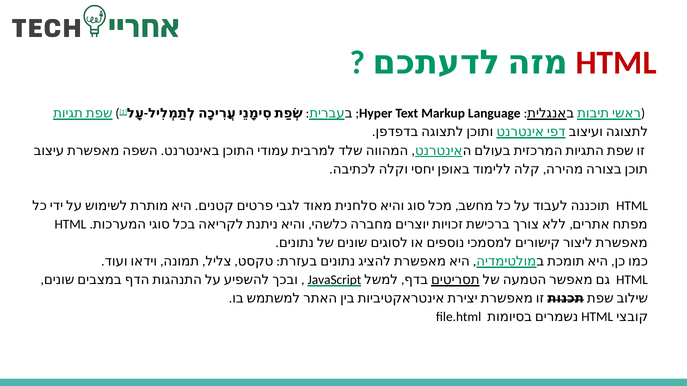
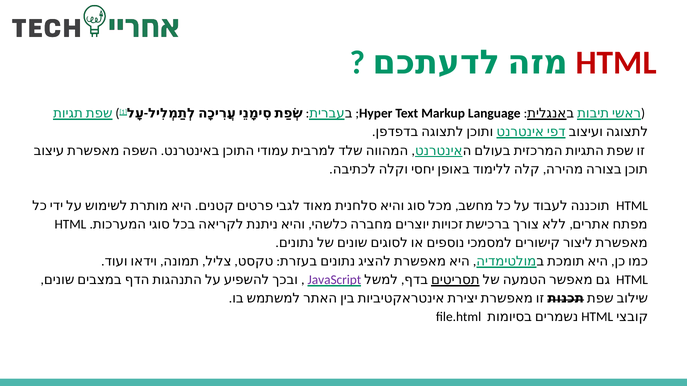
JavaScript colour: black -> purple (334, 280)
